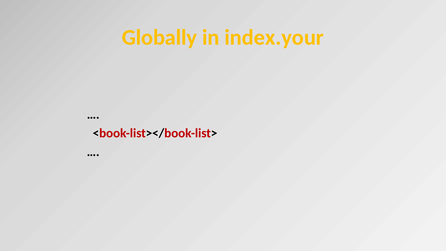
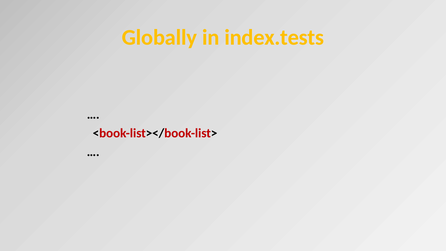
index.your: index.your -> index.tests (274, 37)
